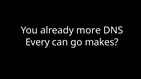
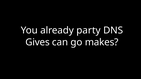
more: more -> party (88, 30)
Every: Every -> Gives (38, 42)
